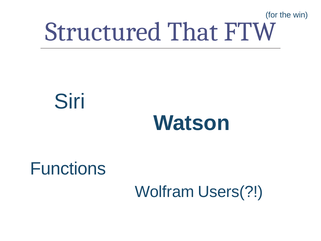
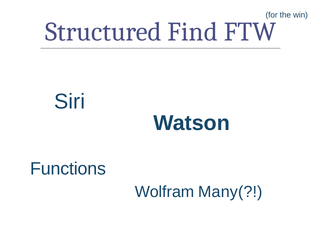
That: That -> Find (193, 32)
Users(: Users( -> Many( (230, 192)
